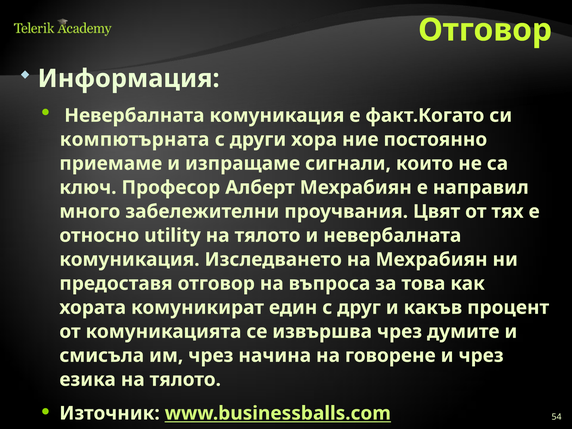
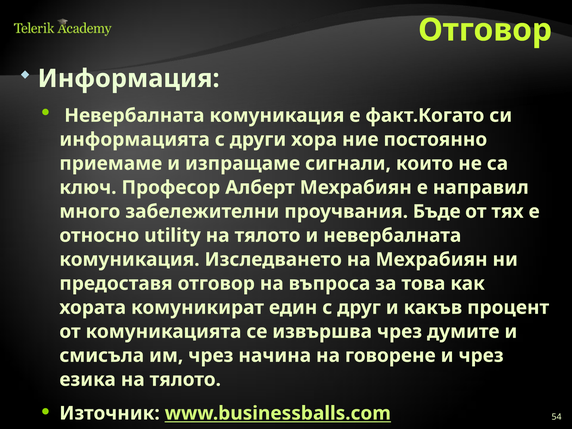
компютърната: компютърната -> информацията (135, 139)
Цвят: Цвят -> Бъде (437, 212)
